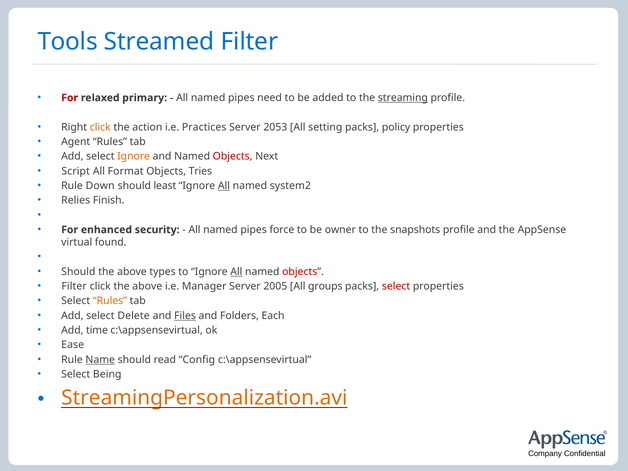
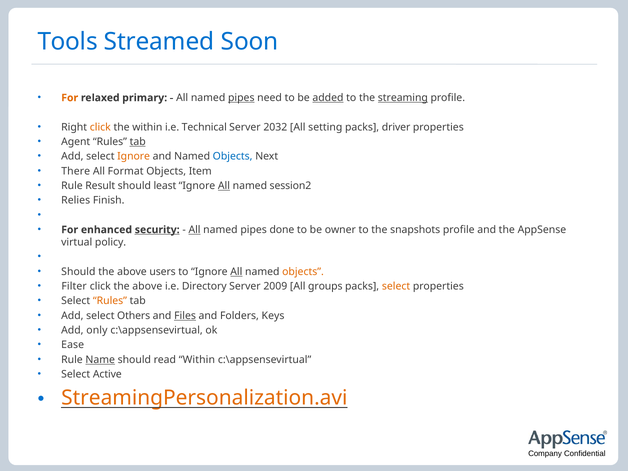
Streamed Filter: Filter -> Soon (250, 42)
For colour: red -> orange (70, 98)
pipes underline: none -> present (241, 98)
added underline: none -> present (328, 98)
the action: action -> within (147, 127)
Practices: Practices -> Technical (204, 127)
2053: 2053 -> 2032 (275, 127)
policy: policy -> driver (396, 127)
tab underline: none -> present (138, 142)
Objects colour: red -> blue (233, 156)
Script: Script -> There (76, 171)
Tries: Tries -> Item (200, 171)
Down: Down -> Result (100, 186)
system2: system2 -> session2 (290, 186)
security underline: none -> present (157, 230)
All underline: none -> present (195, 230)
force: force -> done (282, 230)
found: found -> policy (111, 242)
types: types -> users (163, 272)
objects colour: red -> orange (303, 272)
Manager: Manager -> Directory (204, 286)
2005: 2005 -> 2009 (275, 286)
select colour: red -> orange (396, 286)
Delete: Delete -> Others (134, 316)
Each: Each -> Keys (273, 316)
time: time -> only (97, 330)
read Config: Config -> Within (197, 360)
Being: Being -> Active (107, 374)
